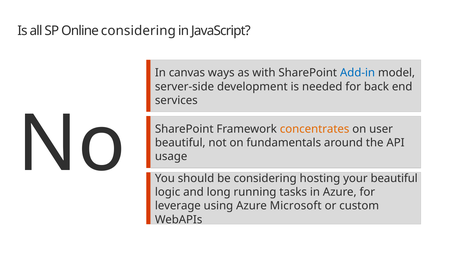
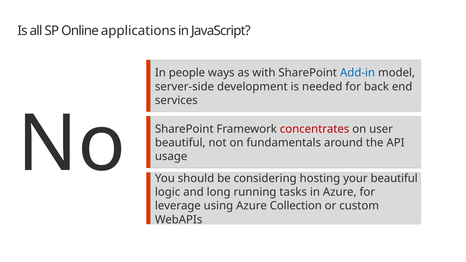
Online considering: considering -> applications (138, 31)
canvas: canvas -> people (187, 73)
concentrates colour: orange -> red (315, 129)
Microsoft: Microsoft -> Collection (296, 206)
